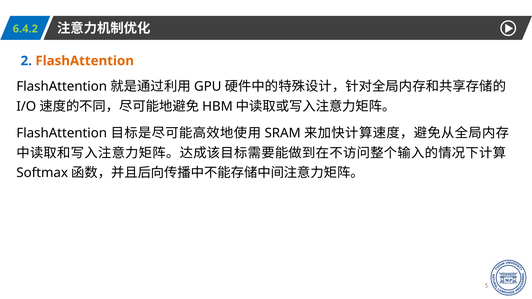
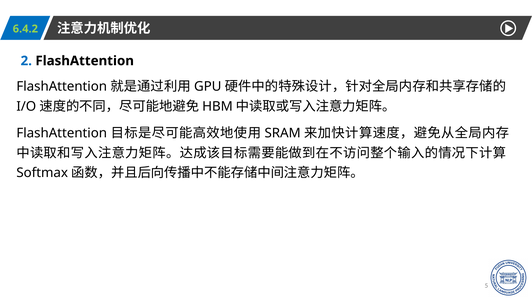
FlashAttention colour: orange -> black (85, 61)
